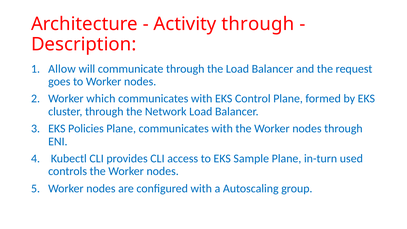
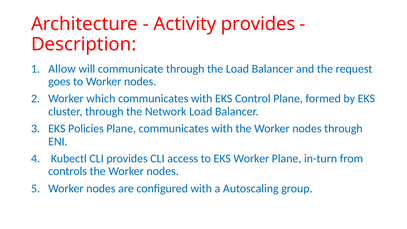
Activity through: through -> provides (258, 24)
EKS Sample: Sample -> Worker (251, 158)
used: used -> from (351, 158)
